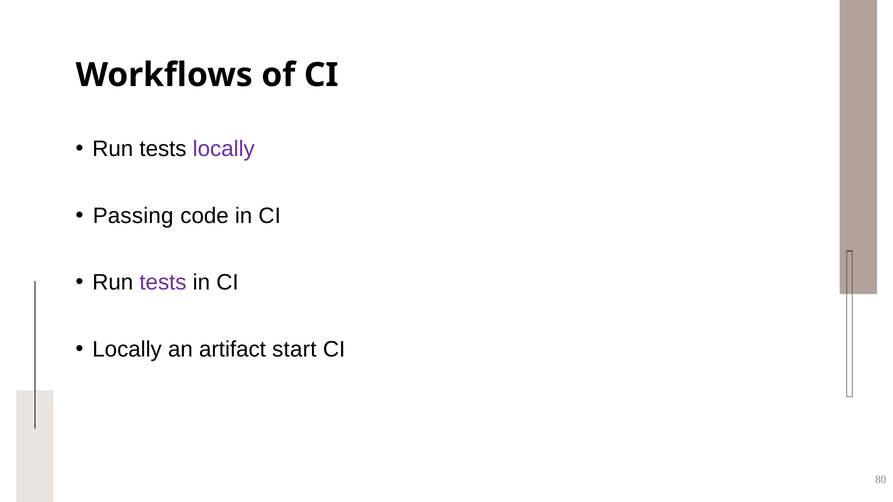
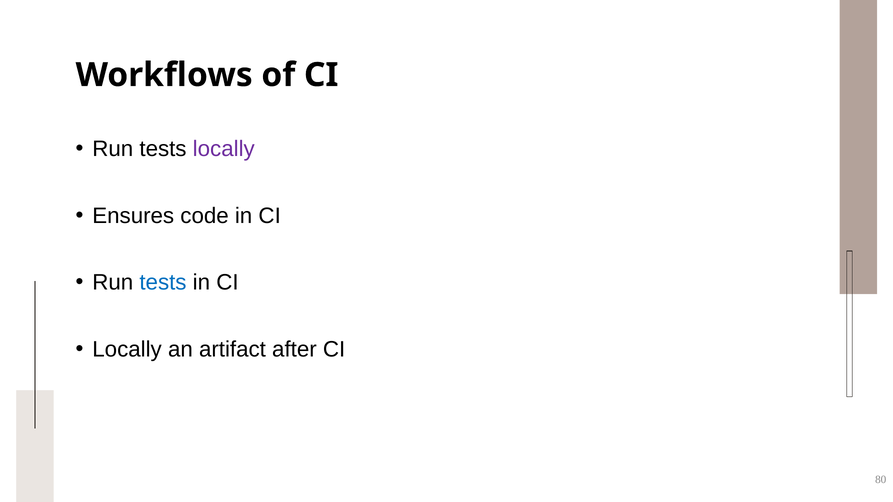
Passing: Passing -> Ensures (133, 216)
tests colour: purple -> blue (163, 283)
start: start -> after (294, 349)
